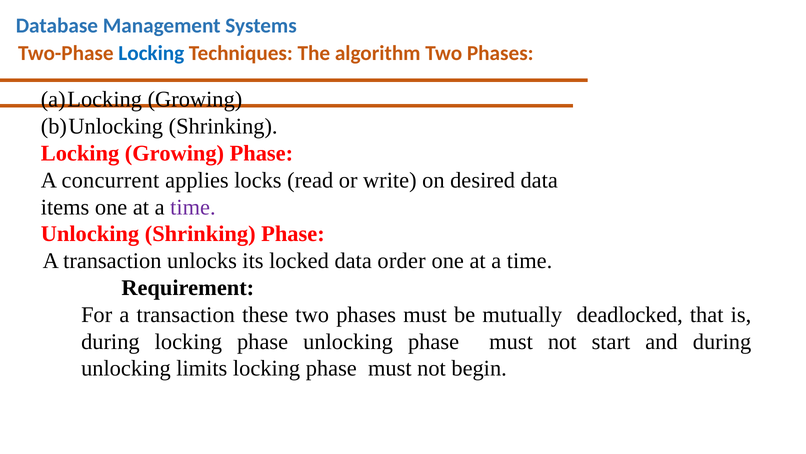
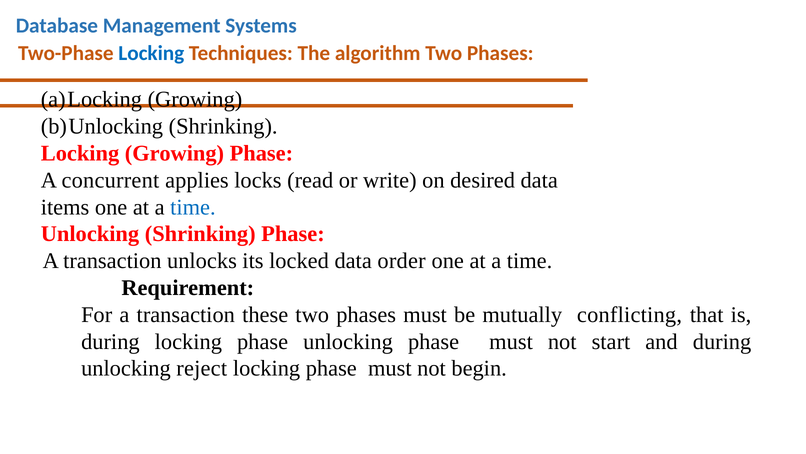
time colour: purple -> blue (193, 207)
deadlocked: deadlocked -> conflicting (629, 315)
limits: limits -> reject (202, 368)
